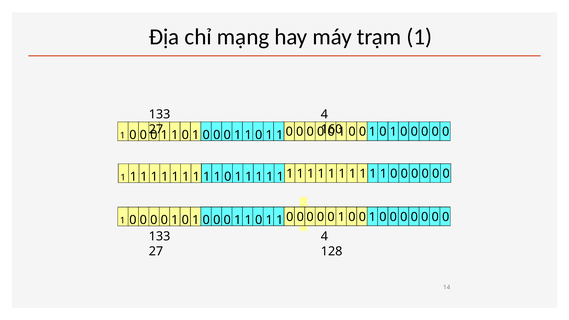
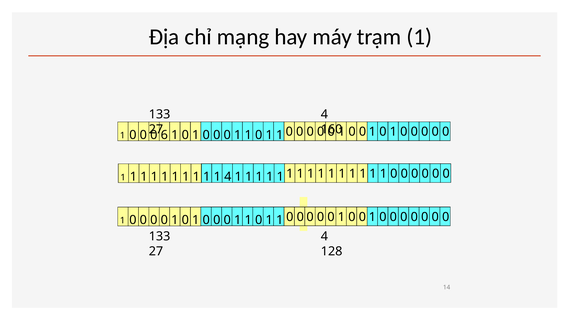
1: 1 -> 6 (164, 135)
0: 0 -> 4 (228, 177)
